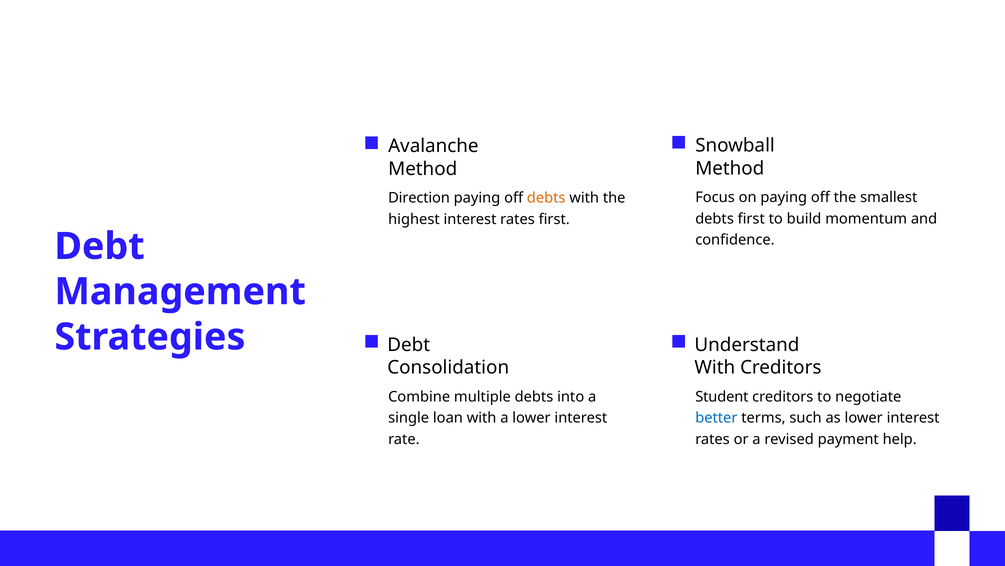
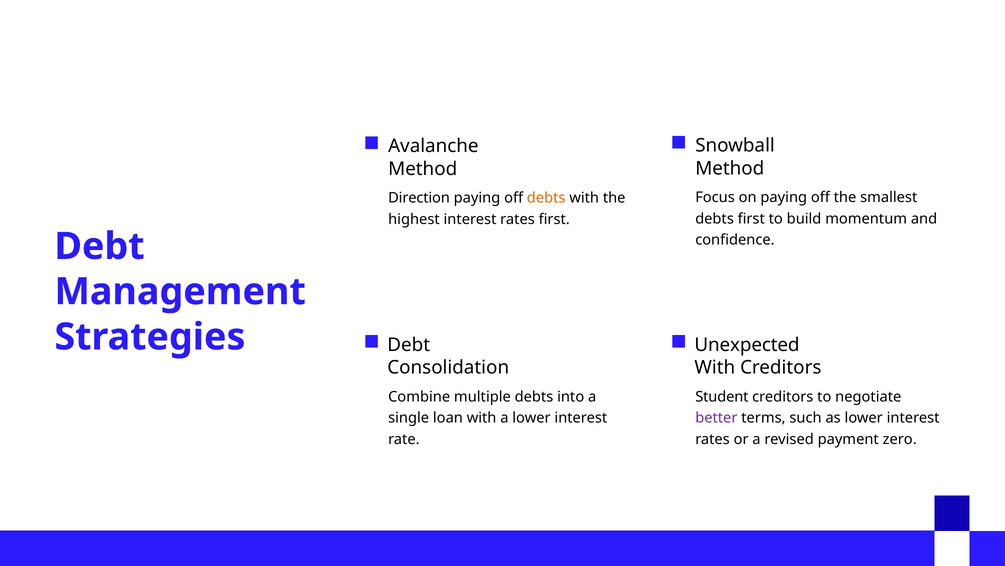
Understand: Understand -> Unexpected (747, 345)
better colour: blue -> purple (716, 418)
help: help -> zero (900, 439)
